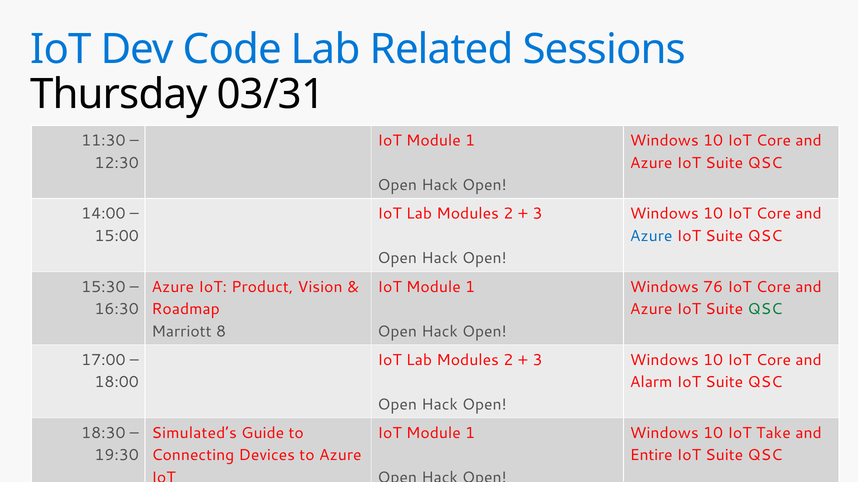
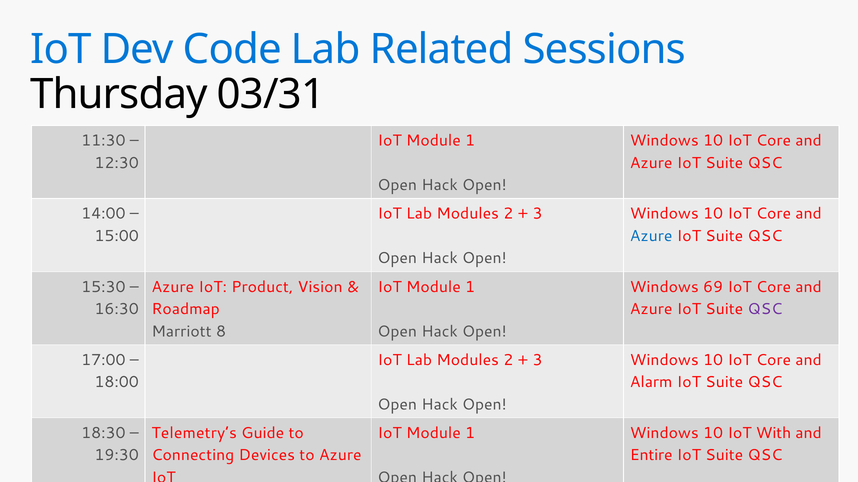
76: 76 -> 69 (713, 287)
QSC colour: green -> purple (765, 309)
Simulated’s: Simulated’s -> Telemetry’s (194, 433)
Take: Take -> With (774, 433)
